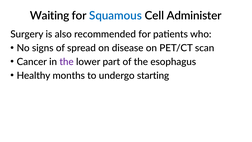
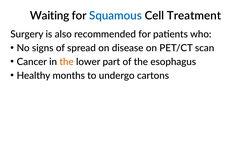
Administer: Administer -> Treatment (194, 16)
the colour: purple -> orange (67, 62)
starting: starting -> cartons (153, 75)
